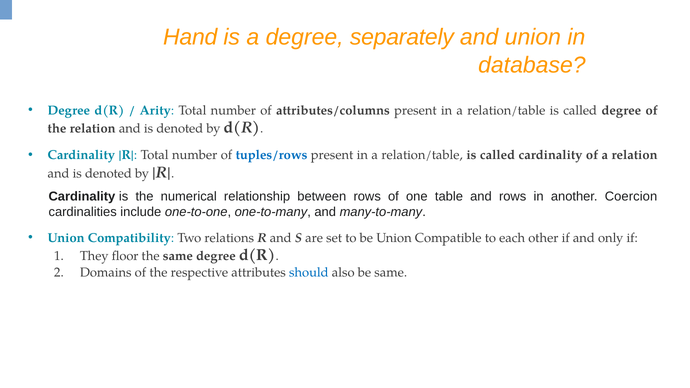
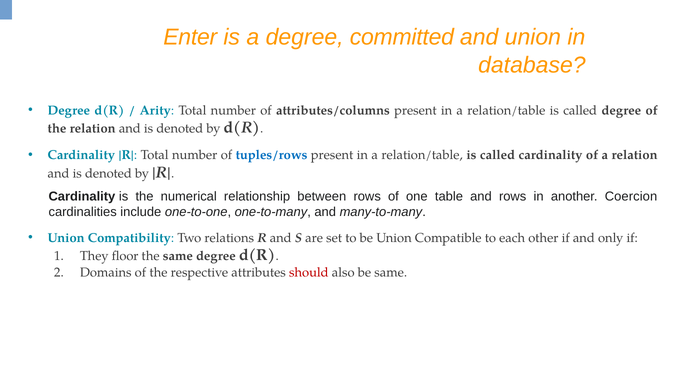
Hand: Hand -> Enter (190, 37)
separately: separately -> committed (402, 37)
should colour: blue -> red (309, 272)
